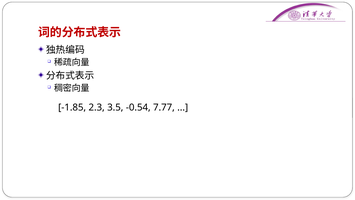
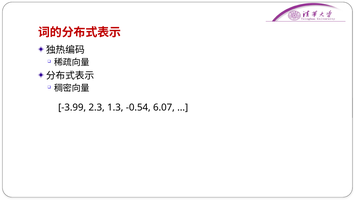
-1.85: -1.85 -> -3.99 (72, 107)
3.5: 3.5 -> 1.3 (115, 107)
7.77: 7.77 -> 6.07 (164, 107)
